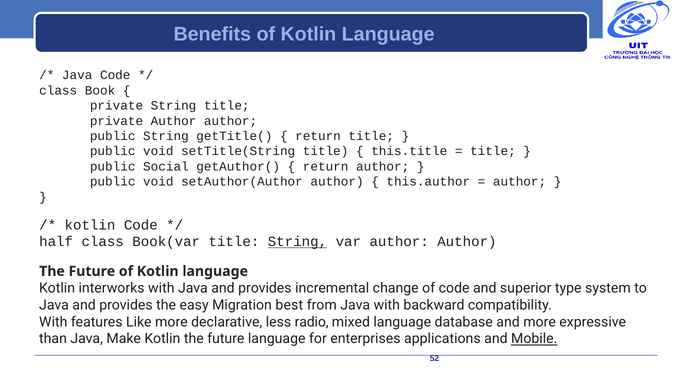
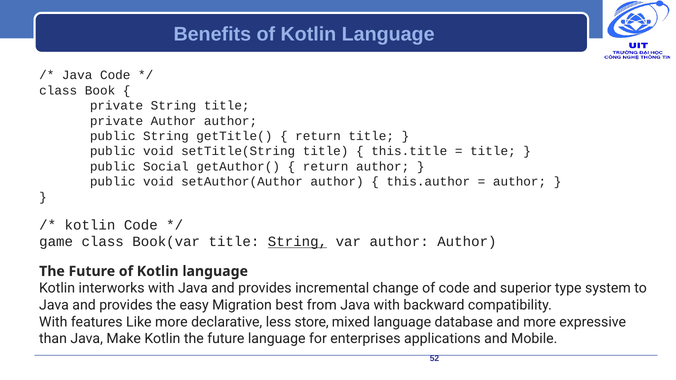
half: half -> game (56, 242)
radio: radio -> store (312, 322)
Mobile underline: present -> none (534, 339)
